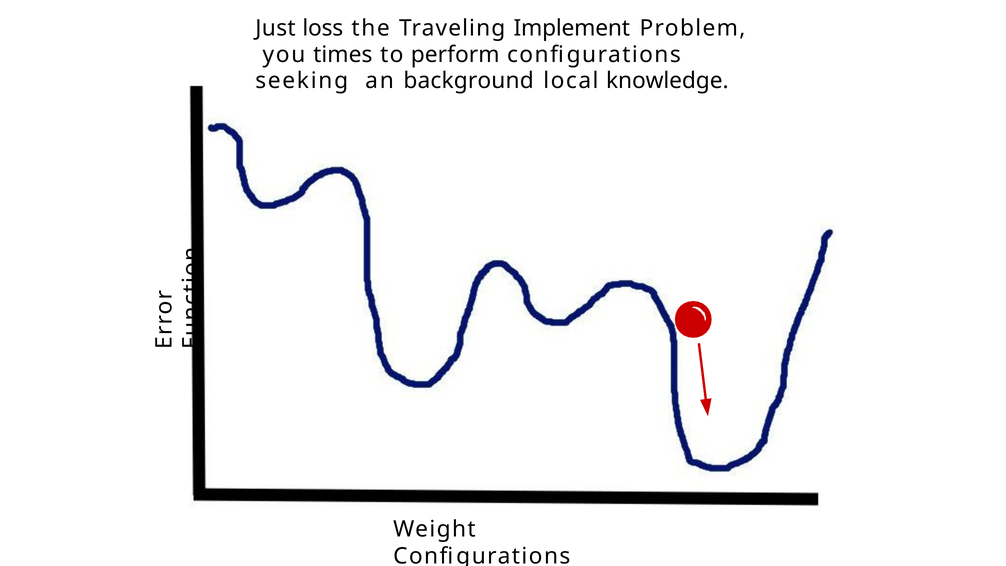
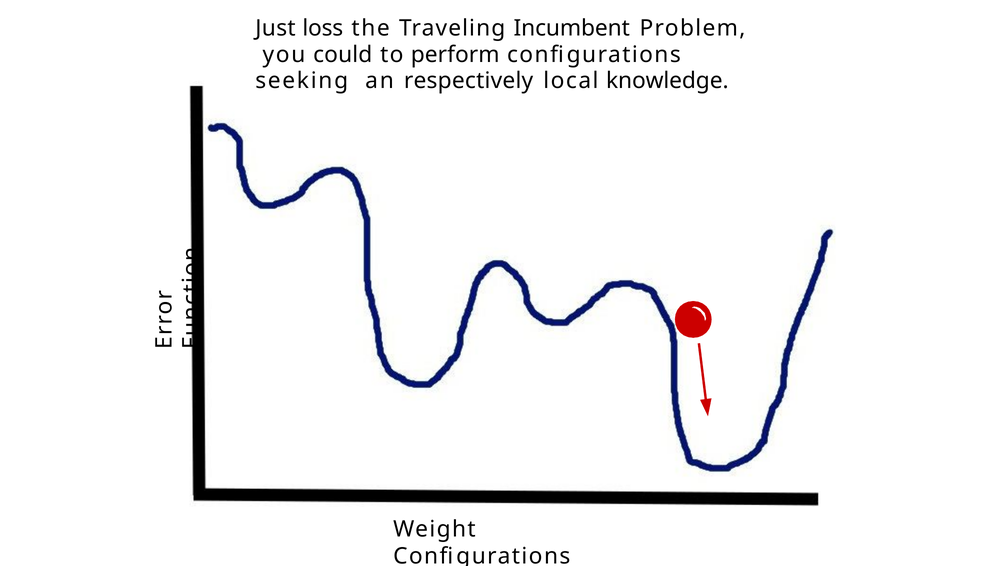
Implement: Implement -> Incumbent (572, 28)
times: times -> could (343, 54)
background: background -> respectively (469, 81)
